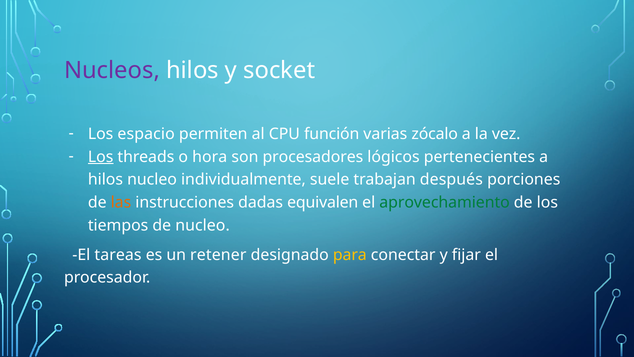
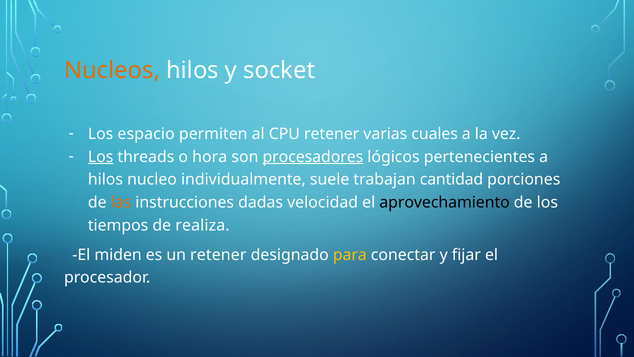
Nucleos colour: purple -> orange (112, 70)
CPU función: función -> retener (332, 134)
zócalo: zócalo -> cuales (435, 134)
procesadores underline: none -> present (313, 157)
después: después -> cantidad (452, 179)
equivalen: equivalen -> velocidad (323, 202)
aprovechamiento colour: green -> black (445, 202)
de nucleo: nucleo -> realiza (202, 225)
tareas: tareas -> miden (118, 254)
